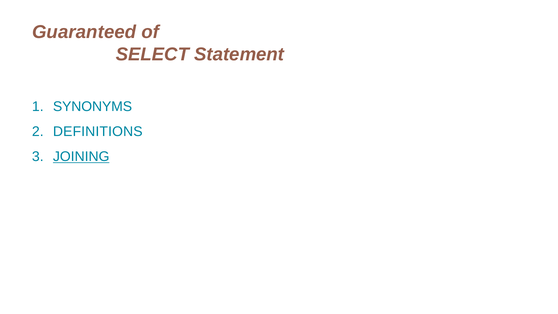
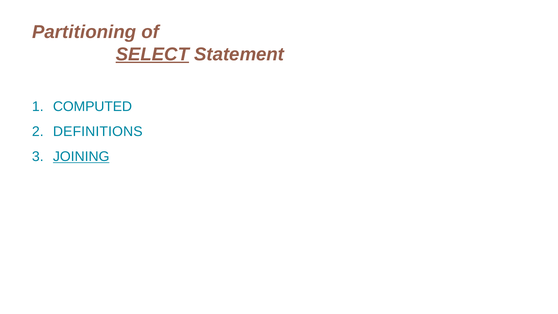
Guaranteed: Guaranteed -> Partitioning (84, 32)
SELECT underline: none -> present (152, 54)
SYNONYMS: SYNONYMS -> COMPUTED (92, 106)
